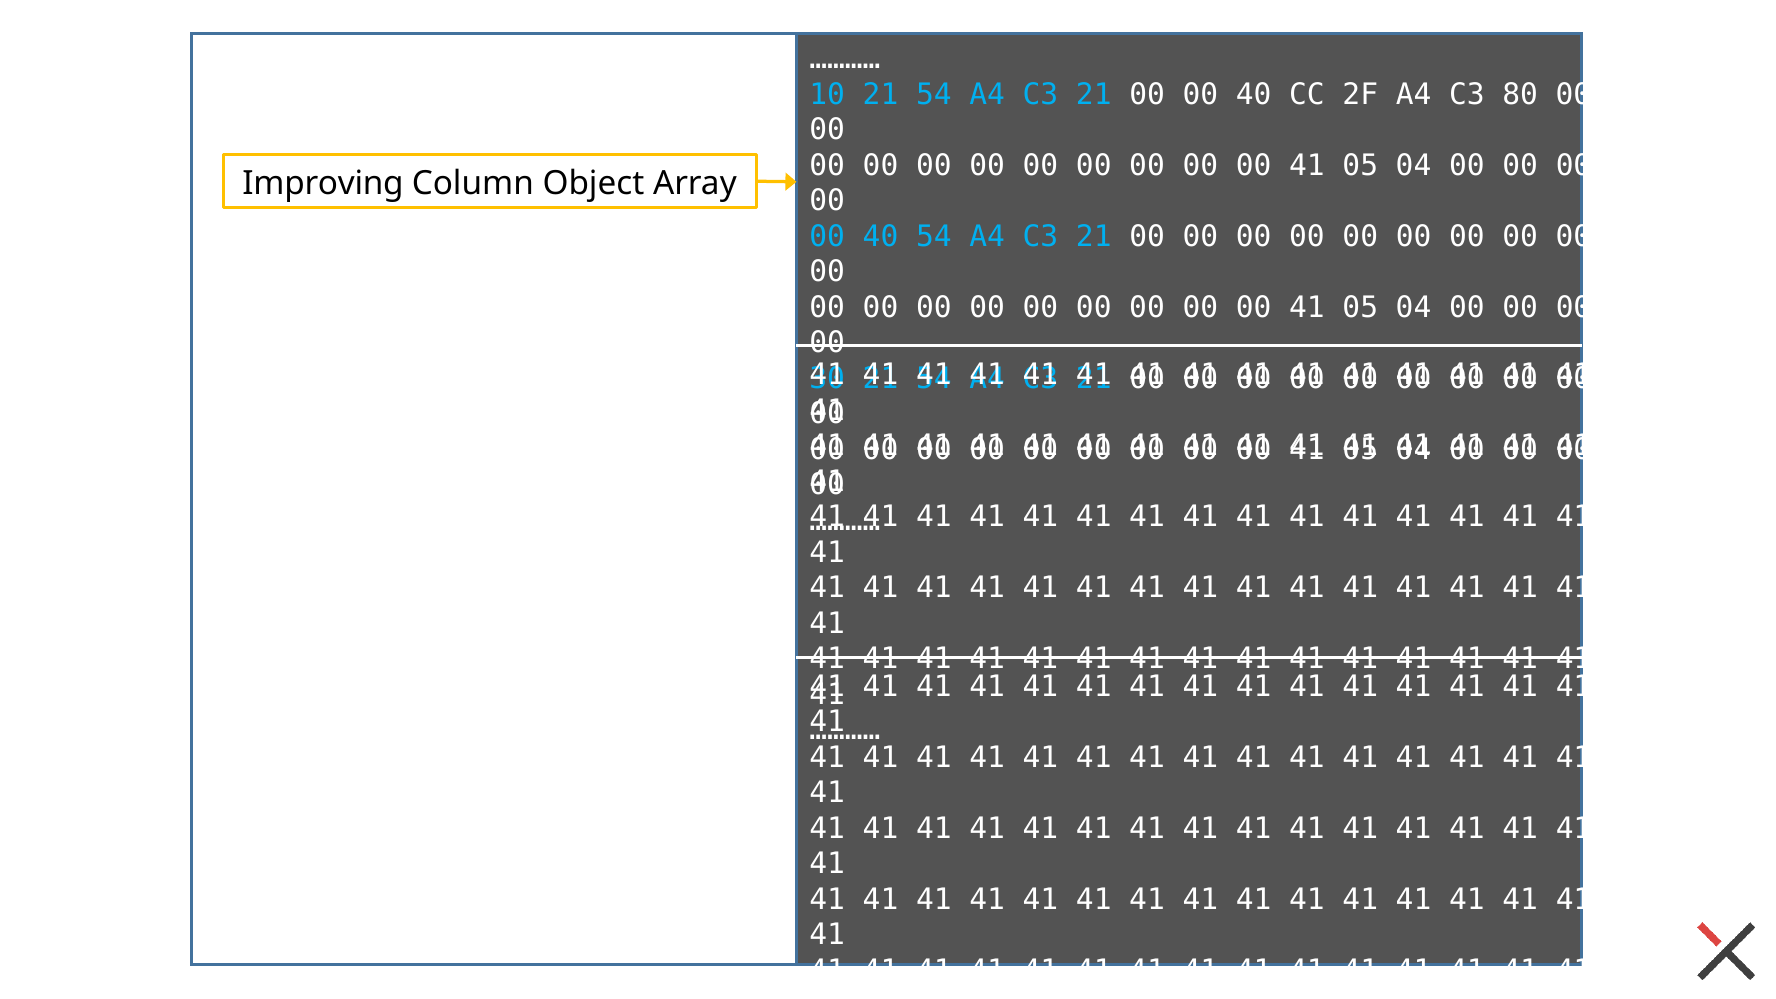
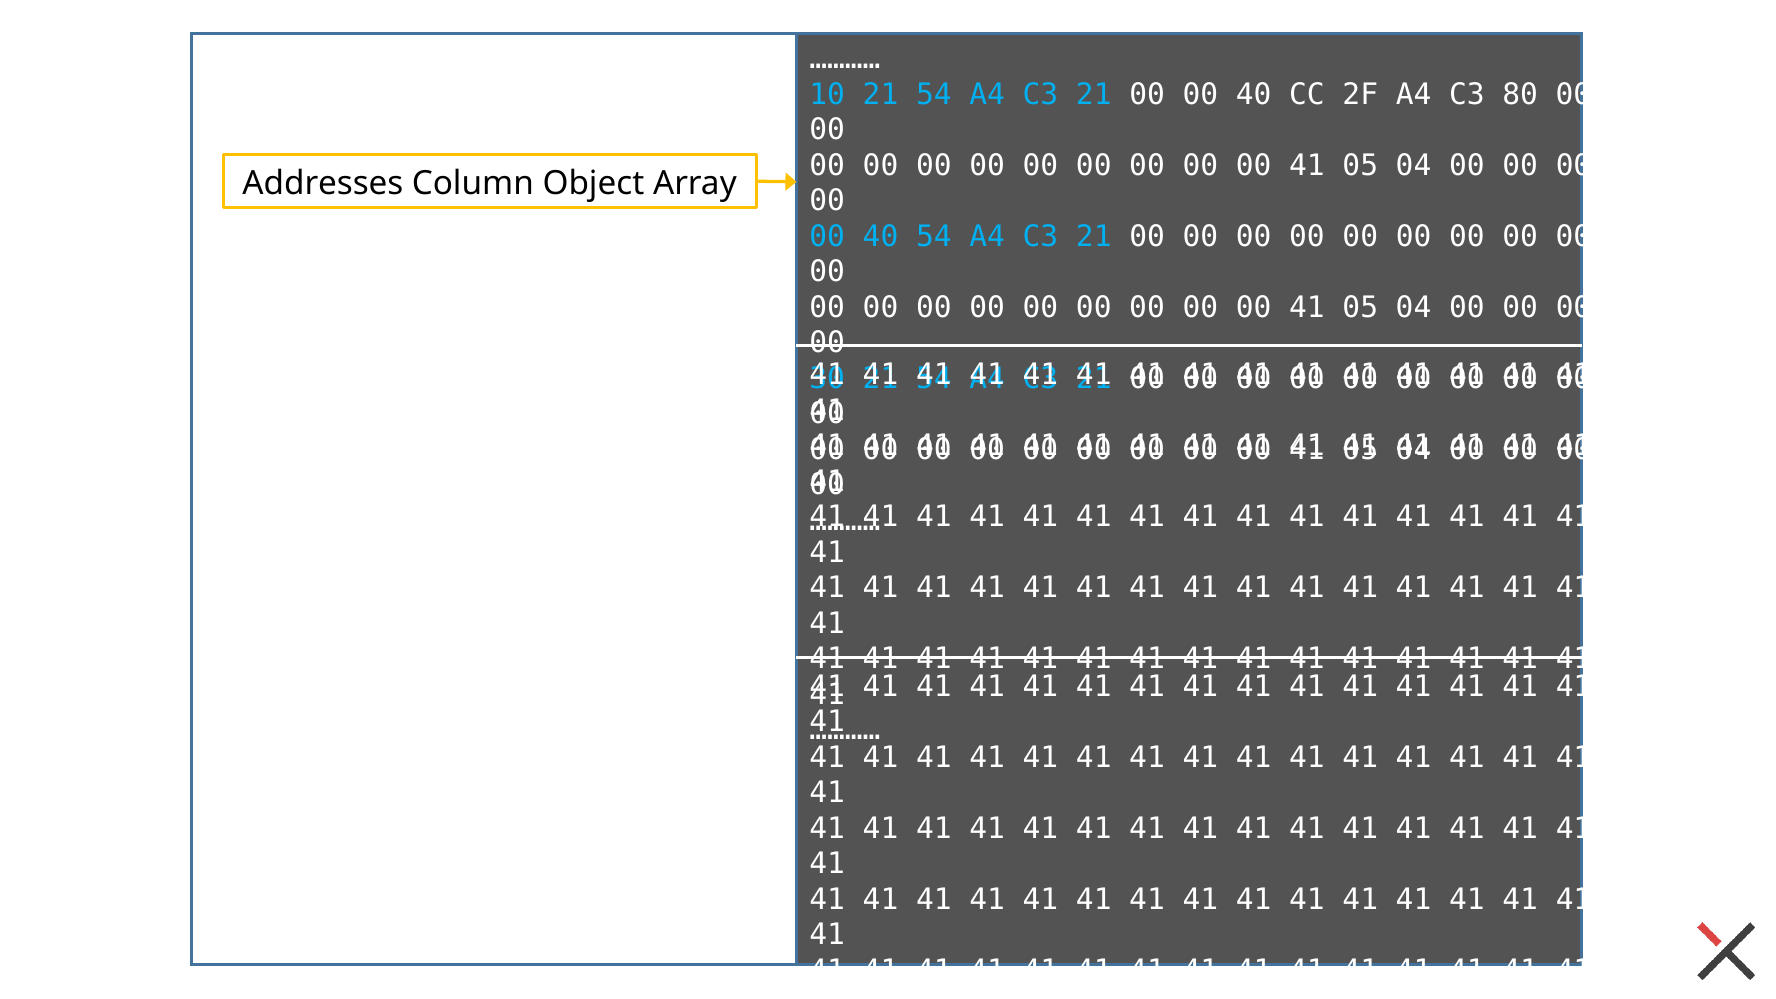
Improving: Improving -> Addresses (323, 183)
